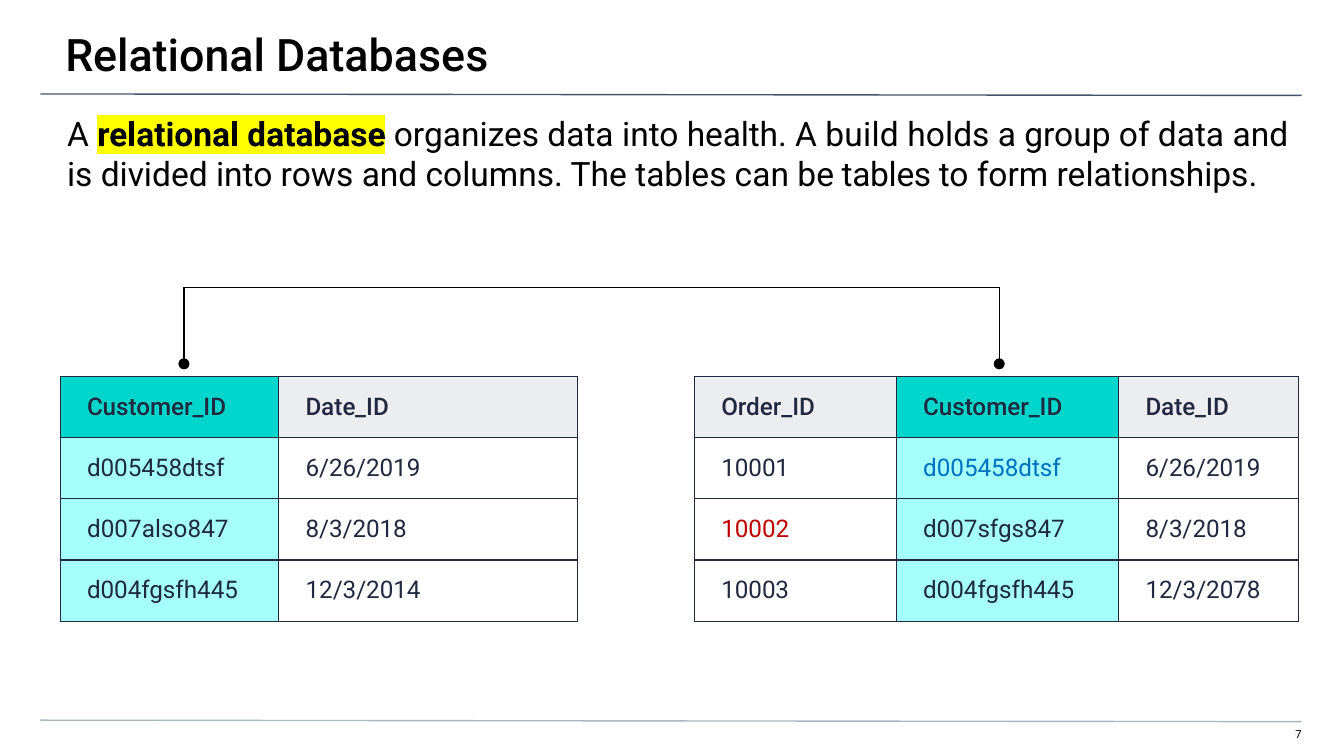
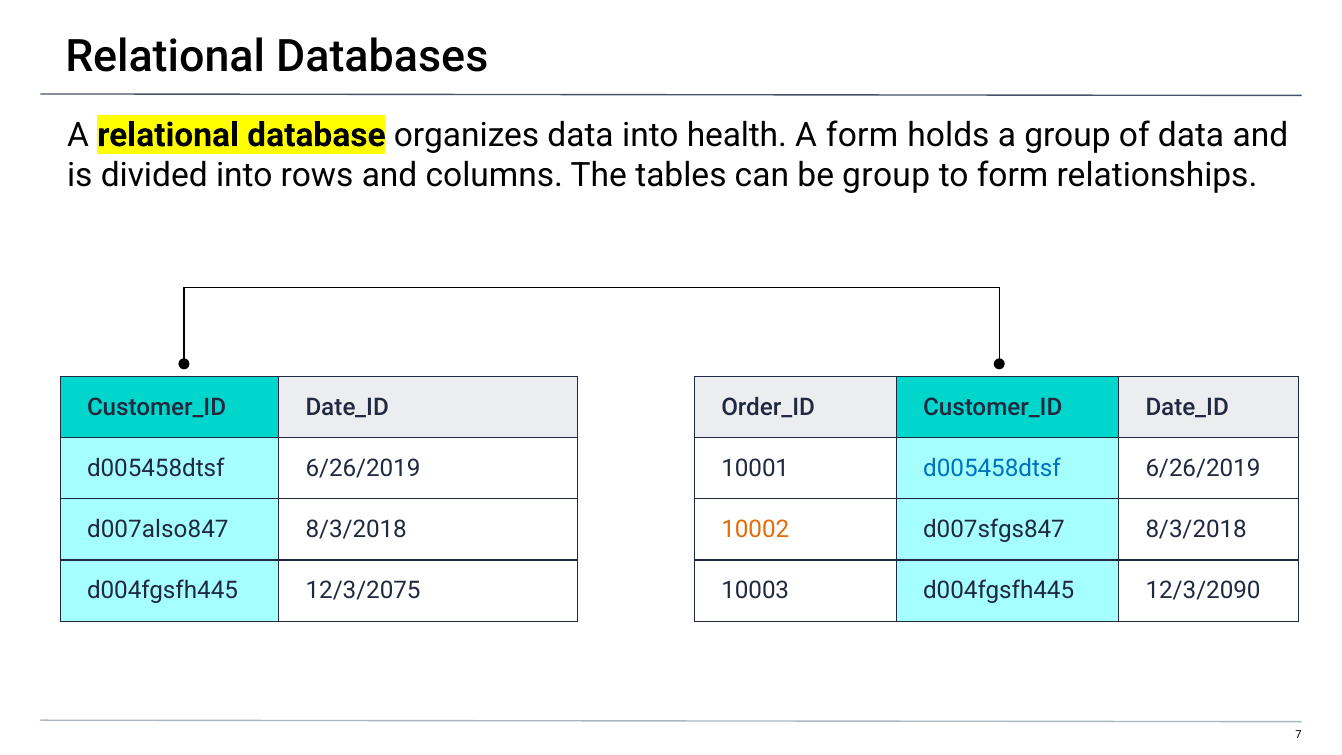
A build: build -> form (862, 135)
be tables: tables -> group (886, 175)
10002 colour: red -> orange (755, 530)
12/3/2014: 12/3/2014 -> 12/3/2075 (363, 591)
12/3/2078: 12/3/2078 -> 12/3/2090 (1203, 591)
